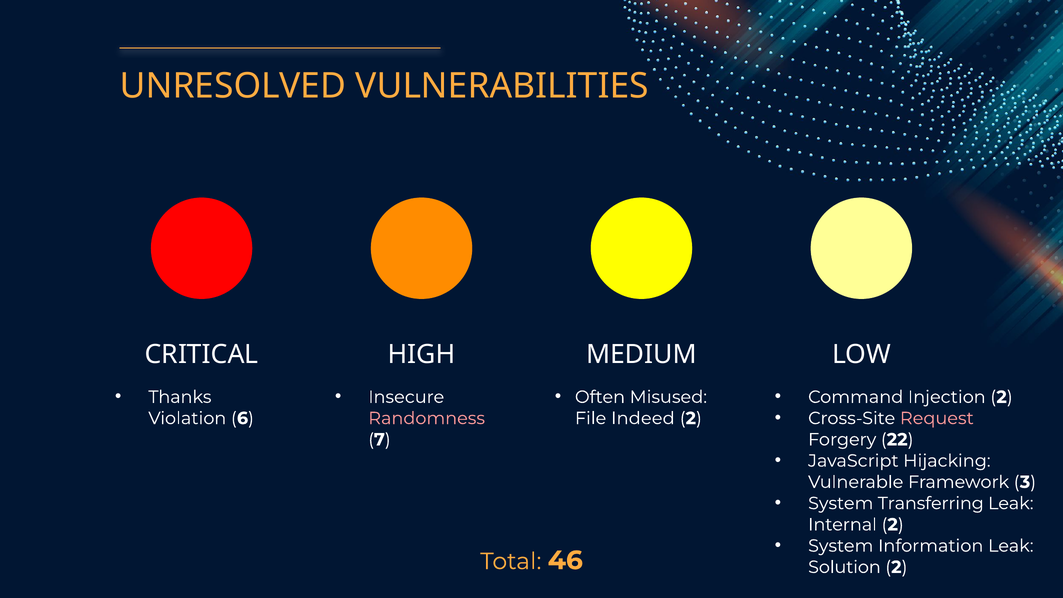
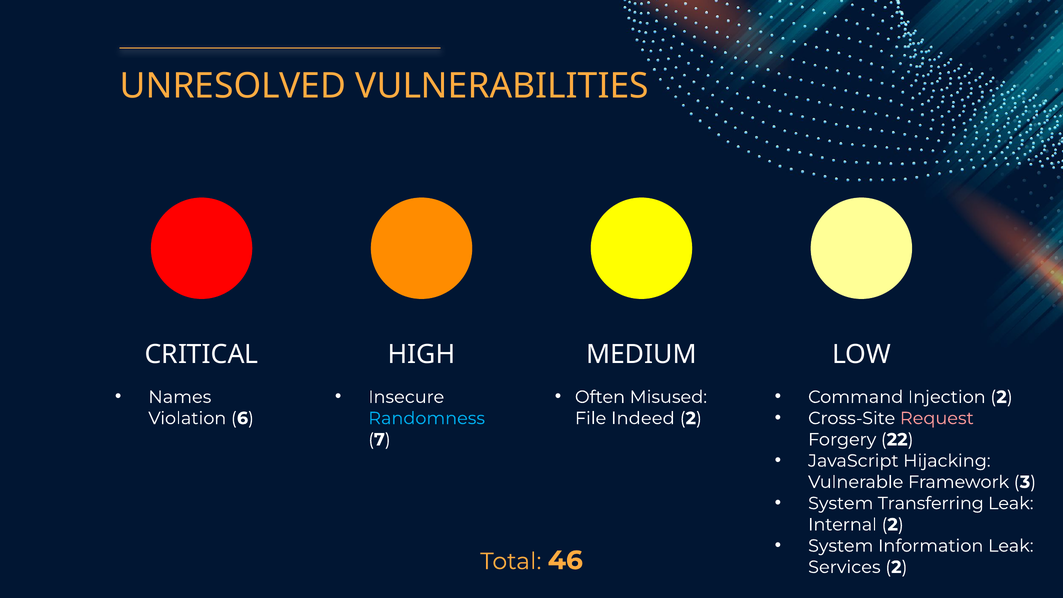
Thanks: Thanks -> Names (180, 397)
Randomness colour: pink -> light blue (427, 418)
Solution: Solution -> Services (844, 567)
